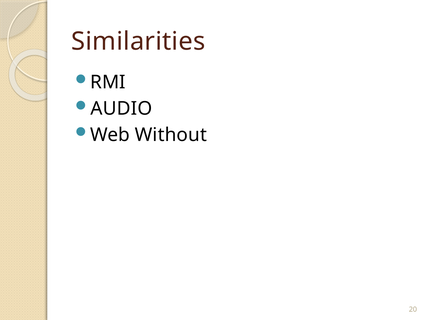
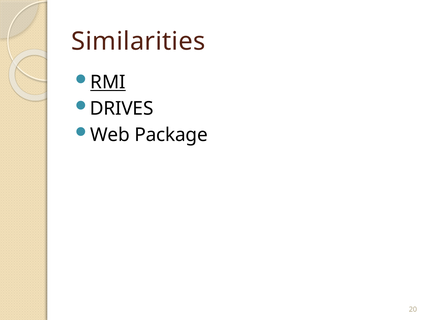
RMI underline: none -> present (108, 82)
AUDIO: AUDIO -> DRIVES (122, 109)
Without: Without -> Package (171, 135)
